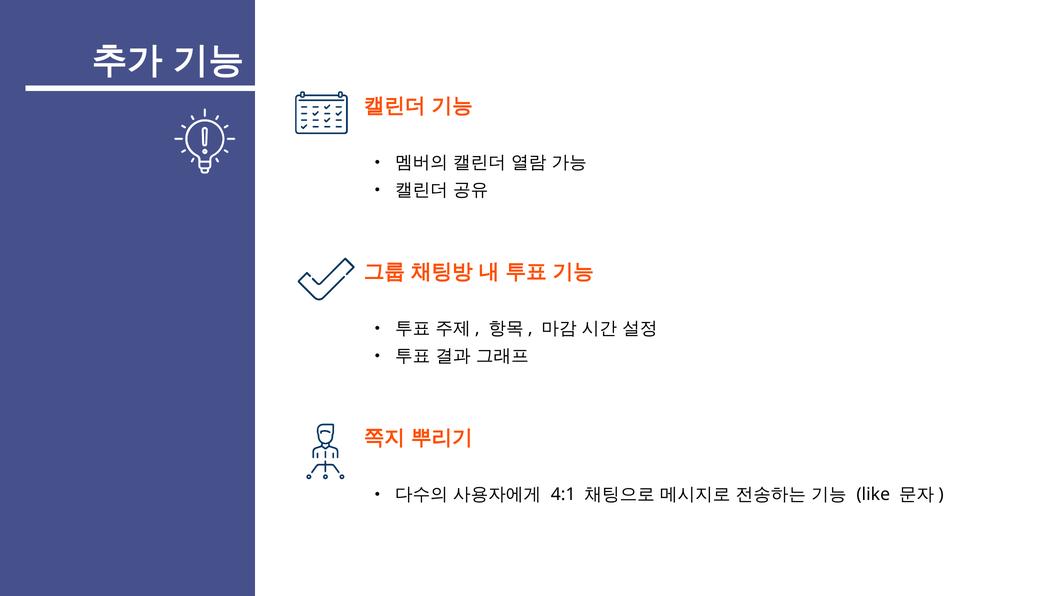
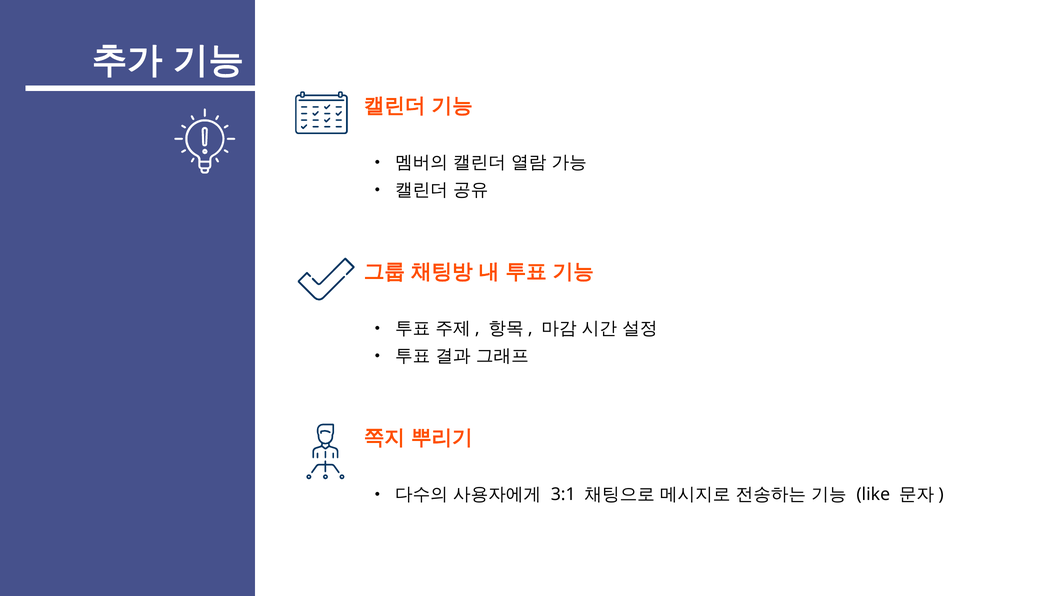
4:1: 4:1 -> 3:1 (563, 495)
